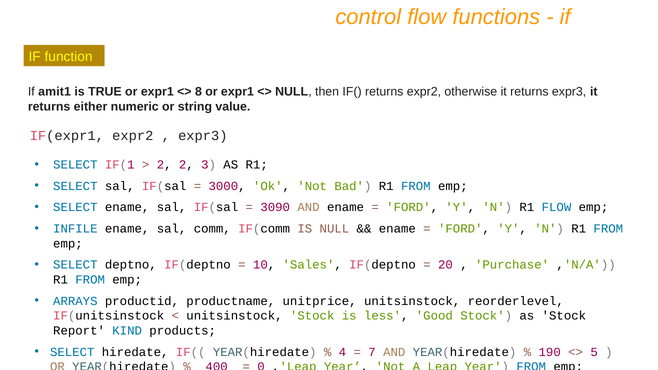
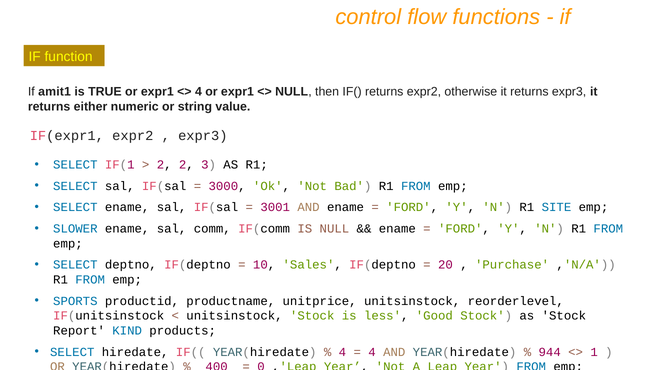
8: 8 -> 4 (198, 92)
3090: 3090 -> 3001 (275, 207)
R1 FLOW: FLOW -> SITE (556, 207)
INFILE: INFILE -> SLOWER (75, 229)
ARRAYS: ARRAYS -> SPORTS (75, 301)
7: 7 -> 4 (372, 352)
190: 190 -> 944 (550, 352)
5: 5 -> 1 (594, 352)
